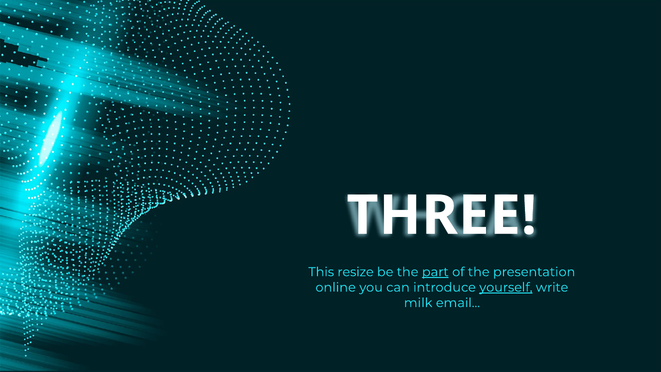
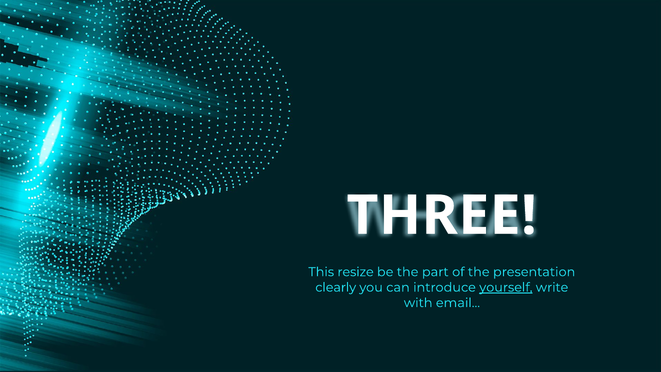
part underline: present -> none (435, 272)
online: online -> clearly (336, 287)
milk: milk -> with (418, 303)
